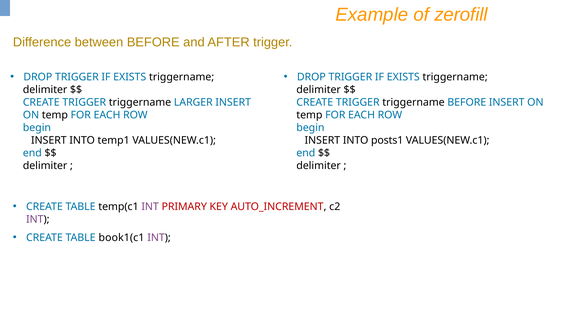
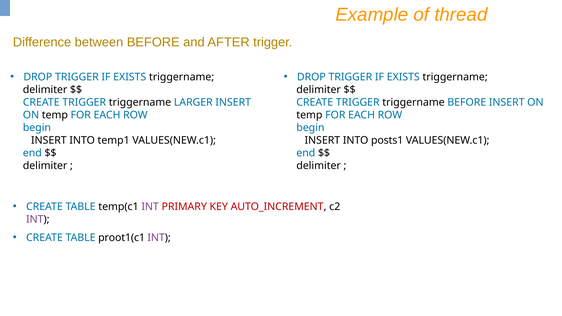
zerofill: zerofill -> thread (461, 15)
book1(c1: book1(c1 -> proot1(c1 (122, 238)
